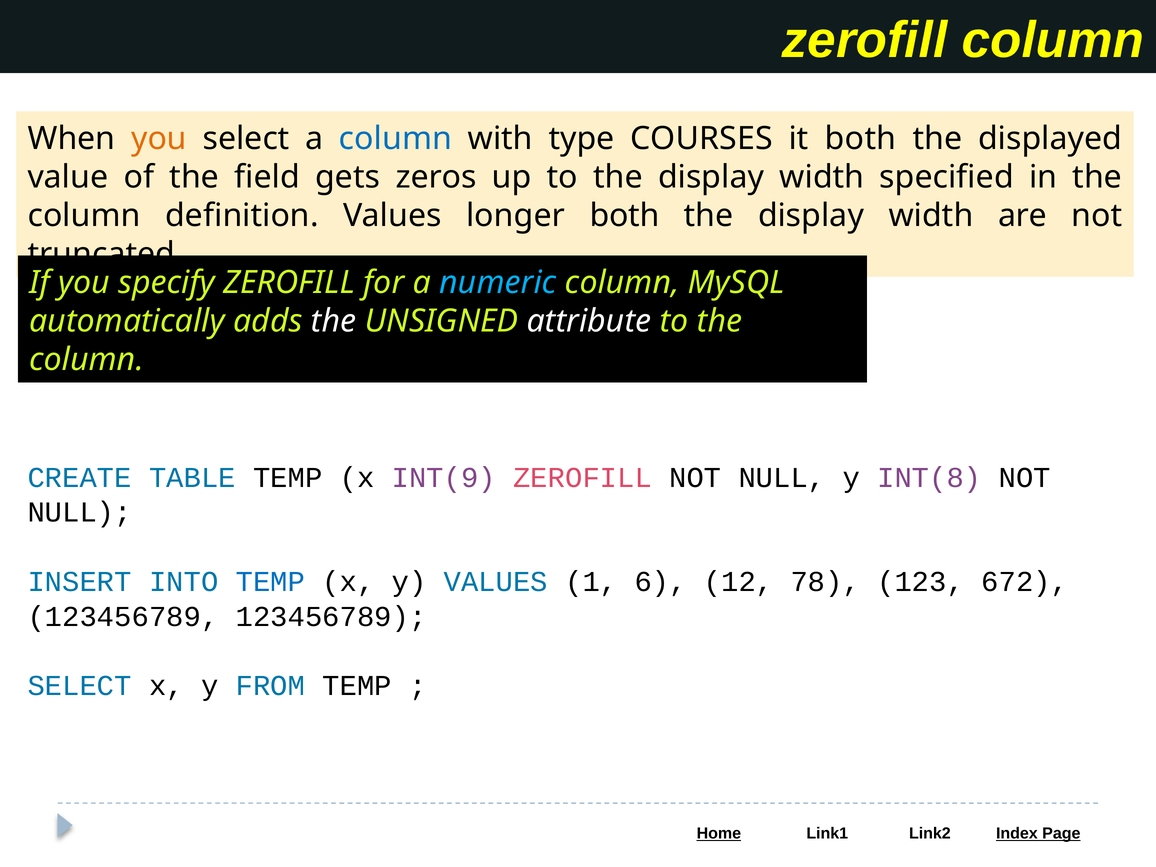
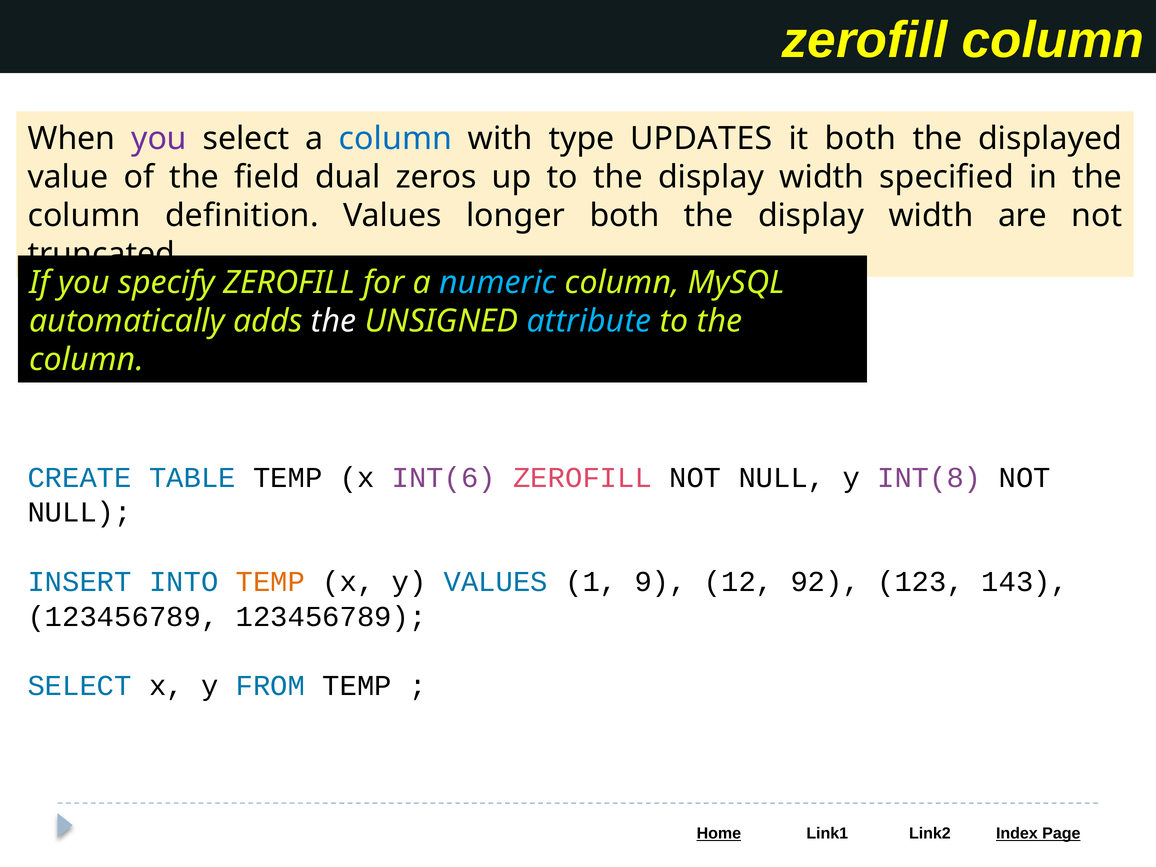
you colour: orange -> purple (159, 138)
COURSES: COURSES -> UPDATES (701, 138)
gets: gets -> dual (348, 177)
attribute colour: white -> light blue (589, 321)
INT(9: INT(9 -> INT(6 (444, 478)
TEMP colour: blue -> orange (270, 582)
6: 6 -> 9 (661, 582)
78: 78 -> 92 (825, 582)
672: 672 -> 143 (1025, 582)
